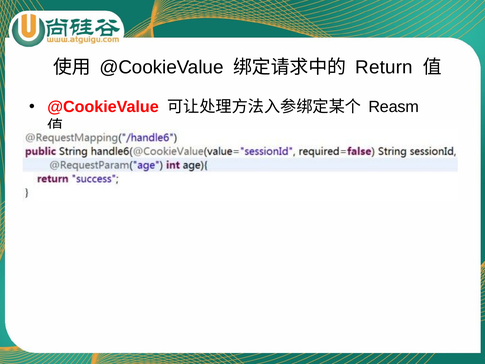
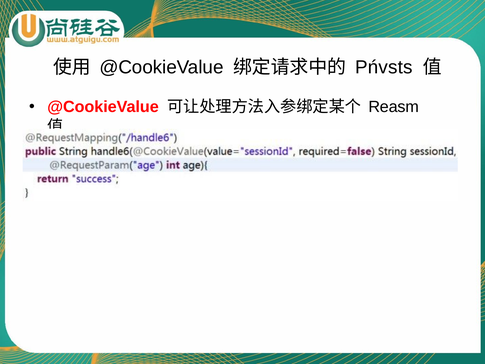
Return: Return -> Pńvsts (384, 67)
